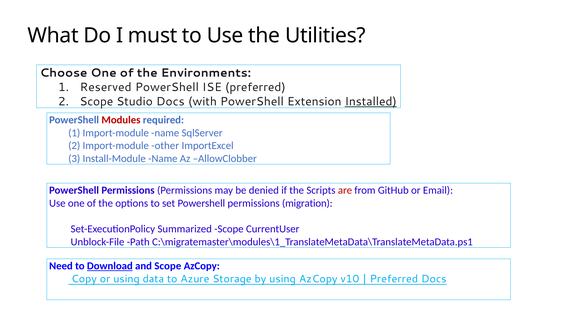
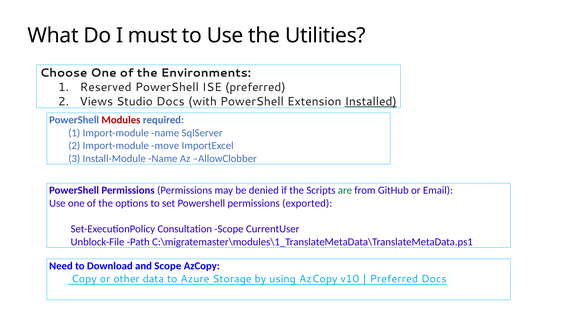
2 Scope: Scope -> Views (96, 102)
other: other -> move (165, 146)
are colour: red -> green (345, 191)
migration: migration -> exported (307, 203)
Summarized: Summarized -> Consultation (185, 229)
Download underline: present -> none (110, 266)
or using: using -> other (126, 279)
